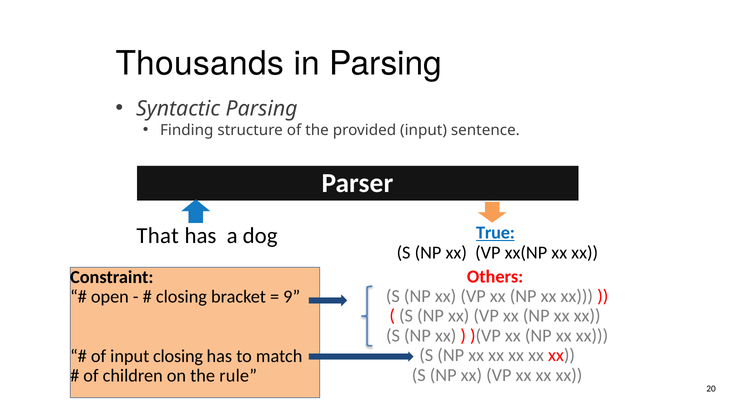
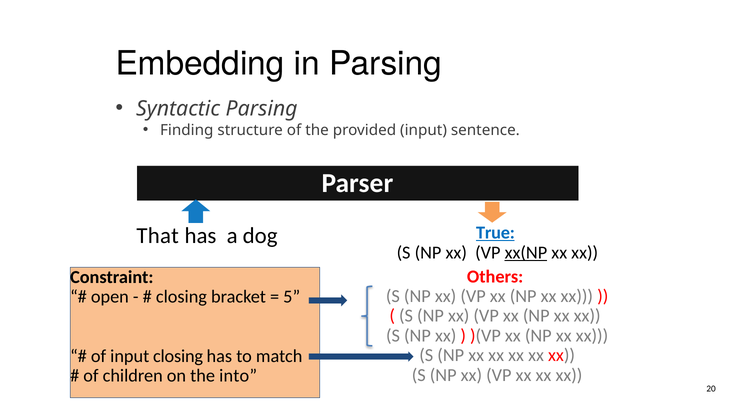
Thousands: Thousands -> Embedding (200, 63)
xx(NP underline: none -> present (526, 253)
9: 9 -> 5 (292, 297)
rule: rule -> into (238, 376)
